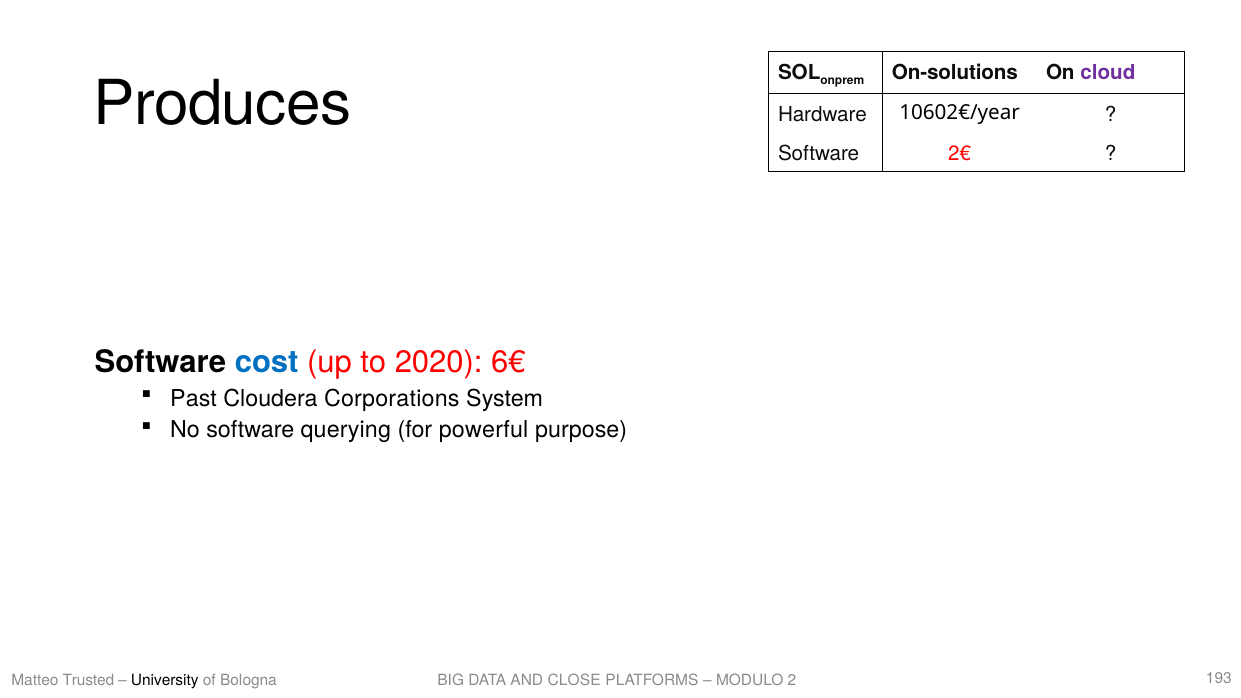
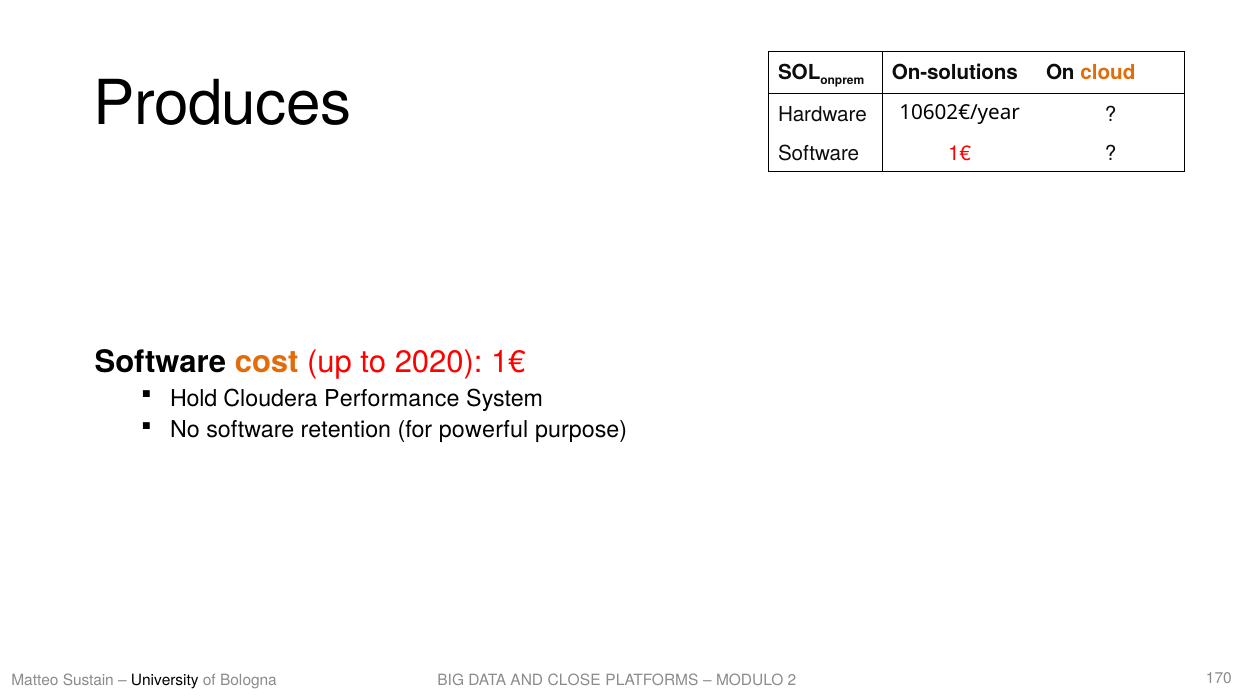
cloud colour: purple -> orange (1108, 73)
Software 2€: 2€ -> 1€ (960, 154)
cost colour: blue -> orange (267, 363)
2020 6€: 6€ -> 1€ (508, 363)
Past: Past -> Hold (194, 399)
Corporations: Corporations -> Performance (392, 399)
querying: querying -> retention (346, 430)
Trusted: Trusted -> Sustain (88, 681)
193: 193 -> 170 (1219, 679)
